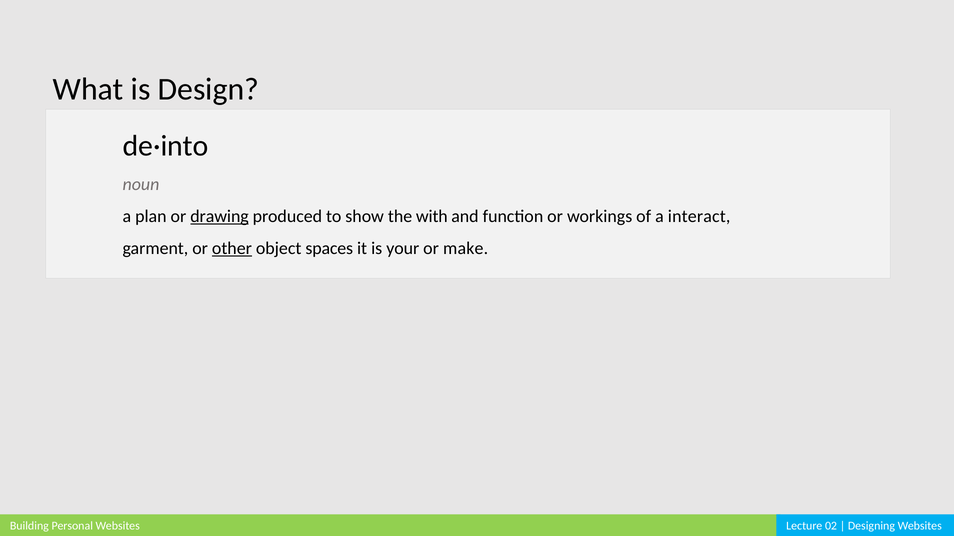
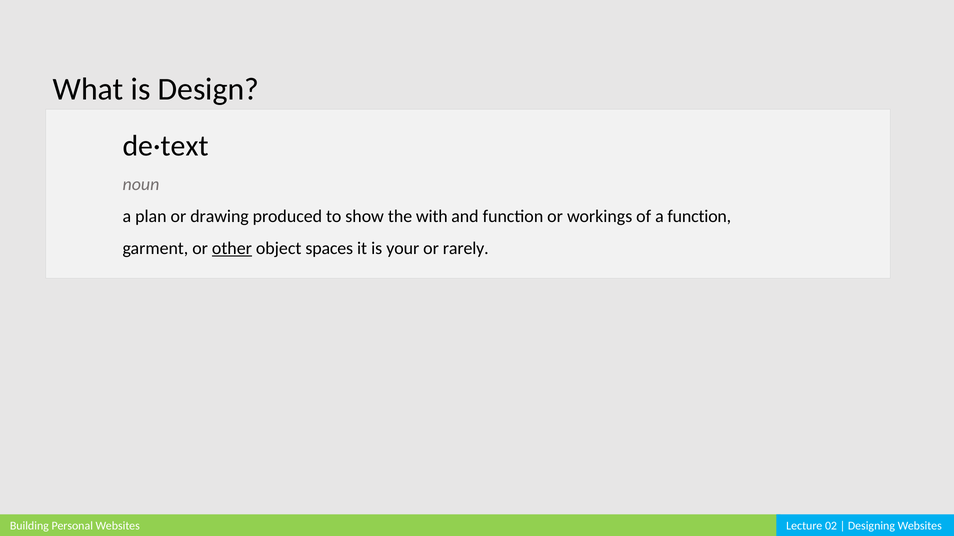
de·into: de·into -> de·text (166, 146)
drawing underline: present -> none (220, 217)
a interact: interact -> function (699, 217)
make: make -> rarely (466, 249)
